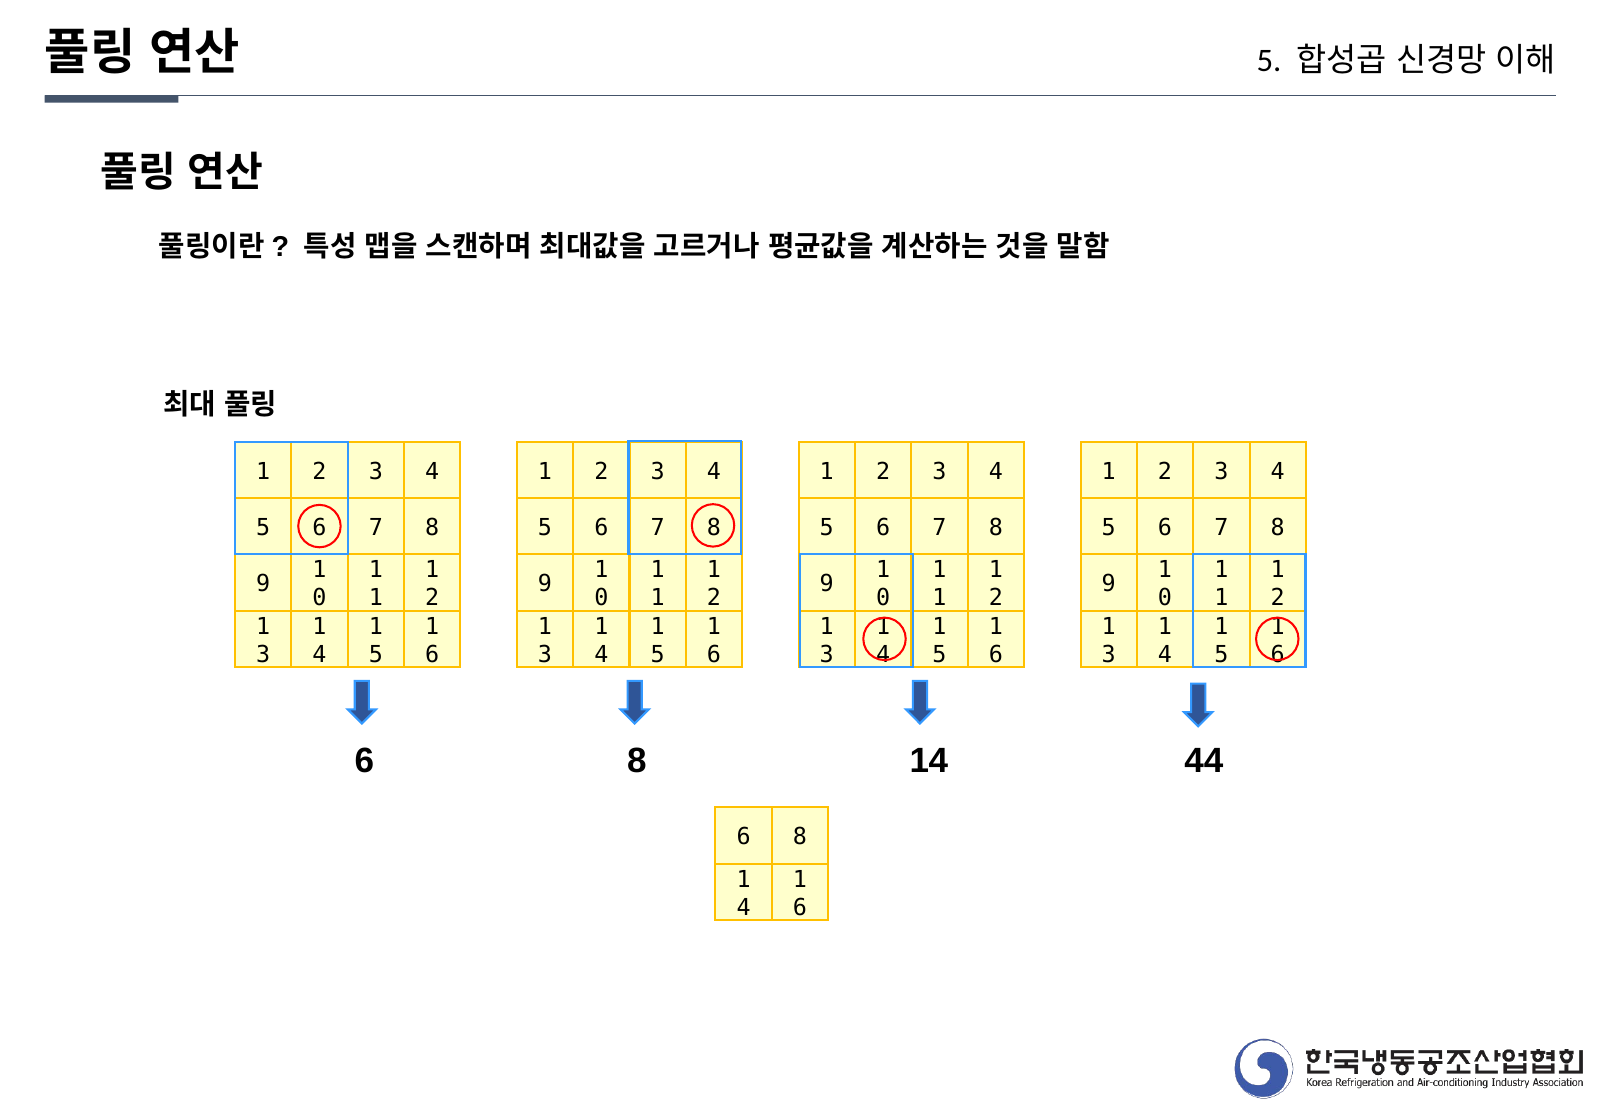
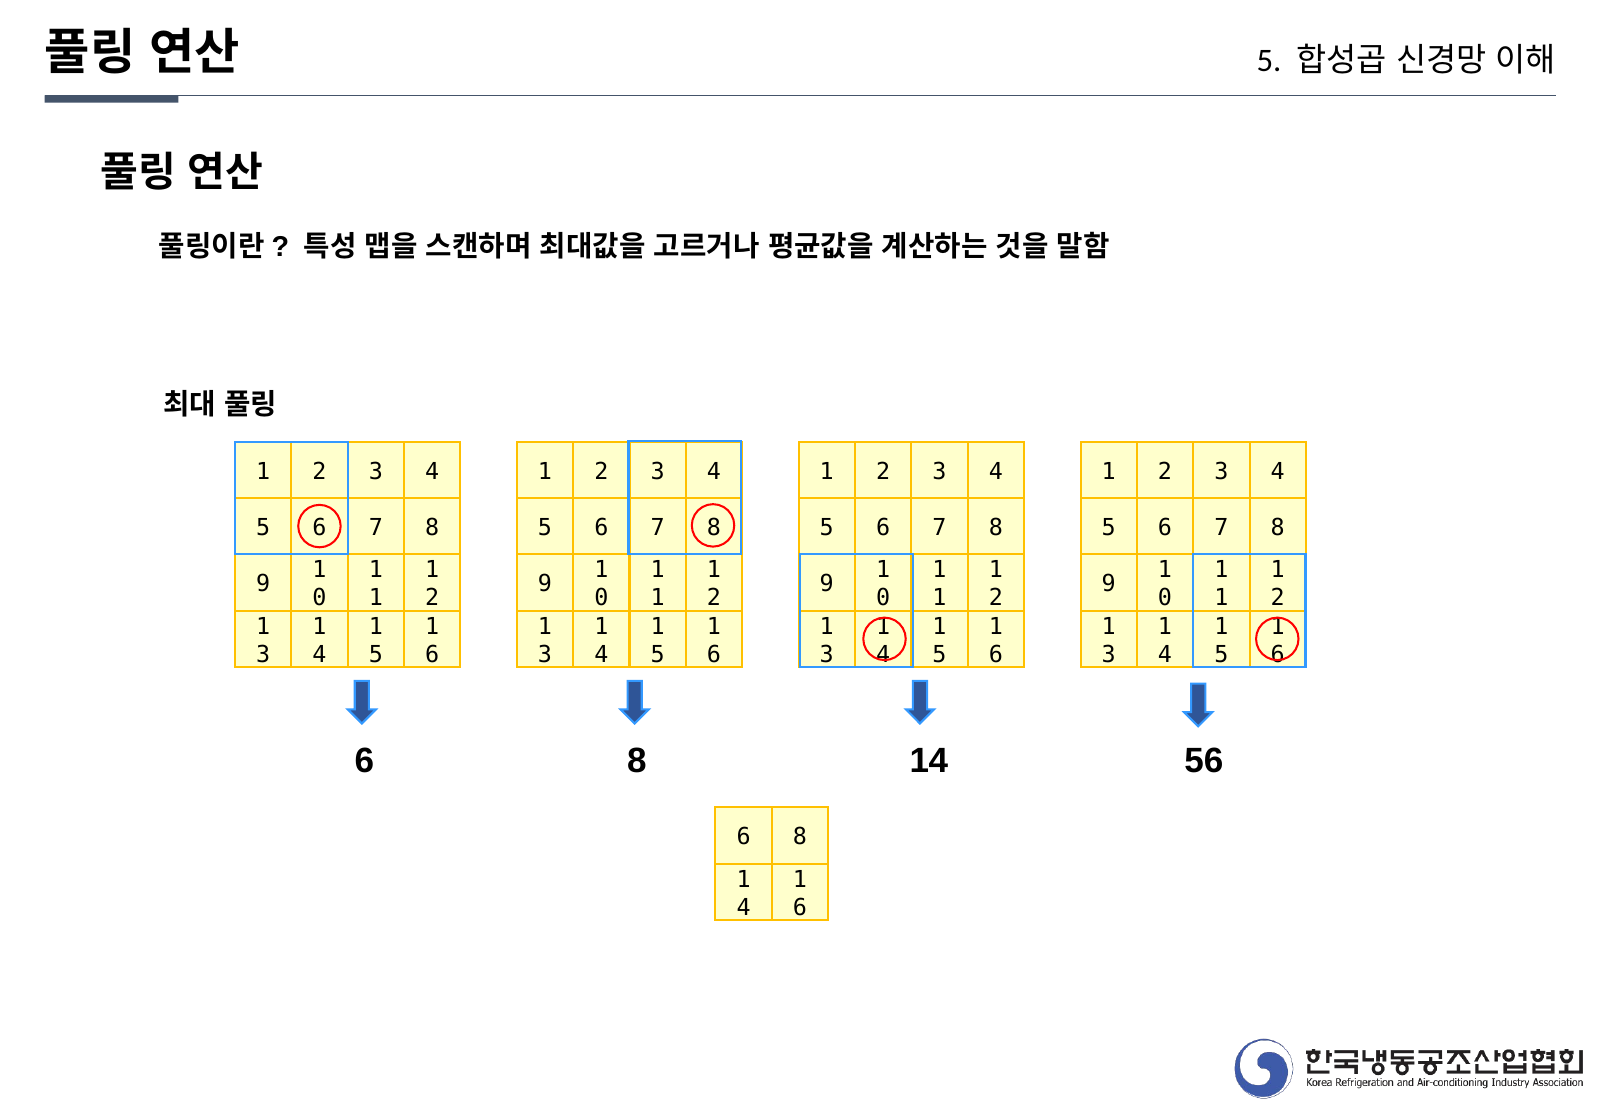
44: 44 -> 56 (1204, 761)
